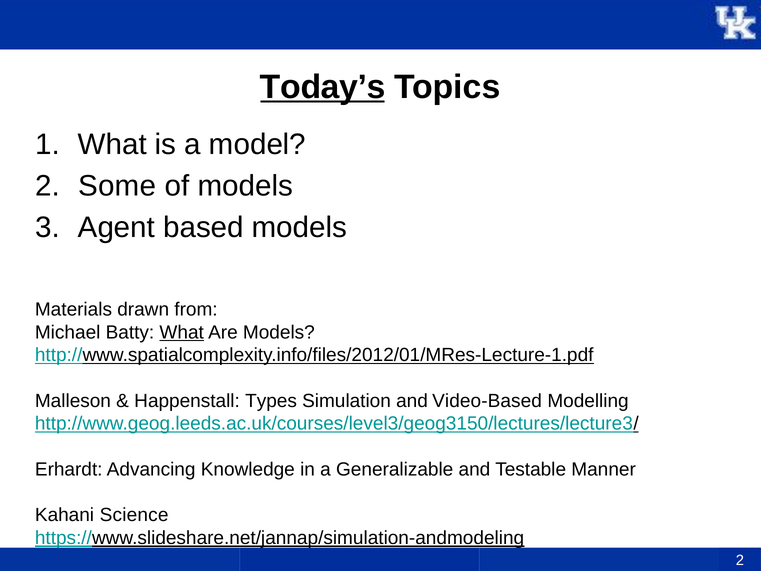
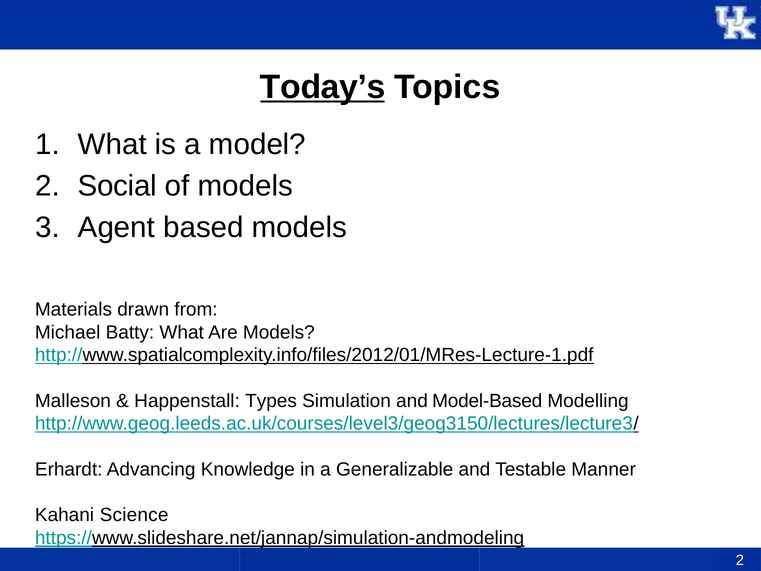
Some: Some -> Social (117, 186)
What underline: present -> none (182, 332)
Video-Based: Video-Based -> Model-Based (487, 401)
